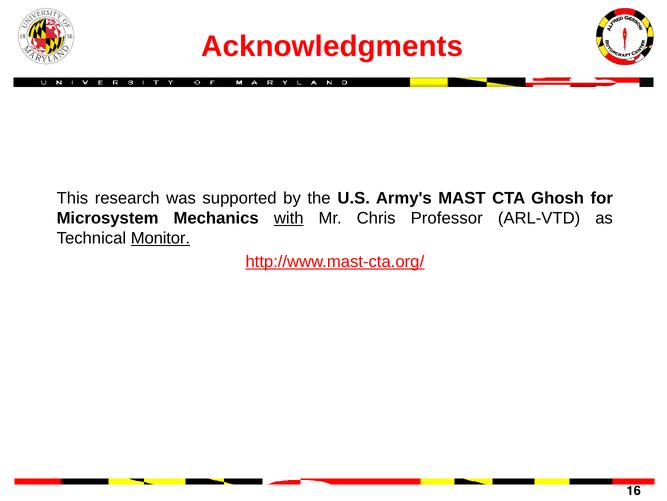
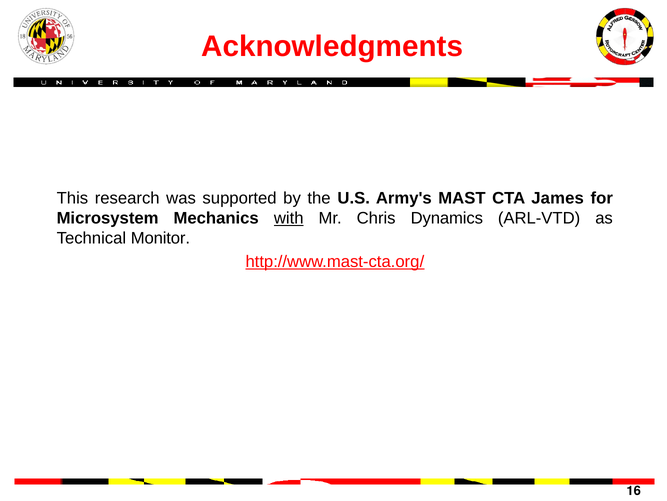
Ghosh: Ghosh -> James (558, 198)
Professor: Professor -> Dynamics (447, 218)
Monitor underline: present -> none (160, 238)
